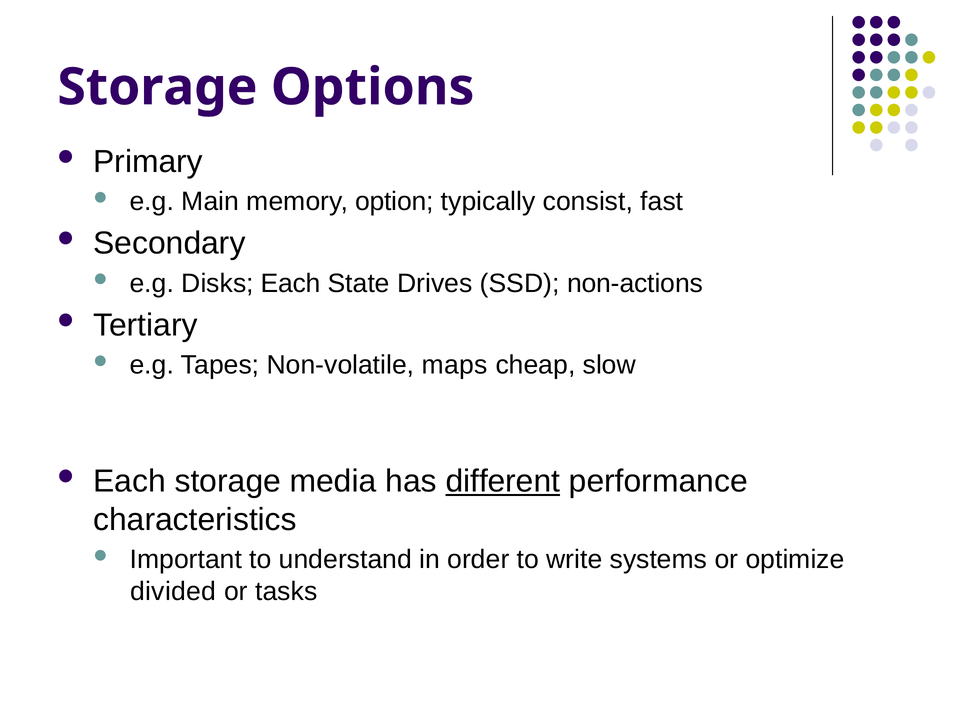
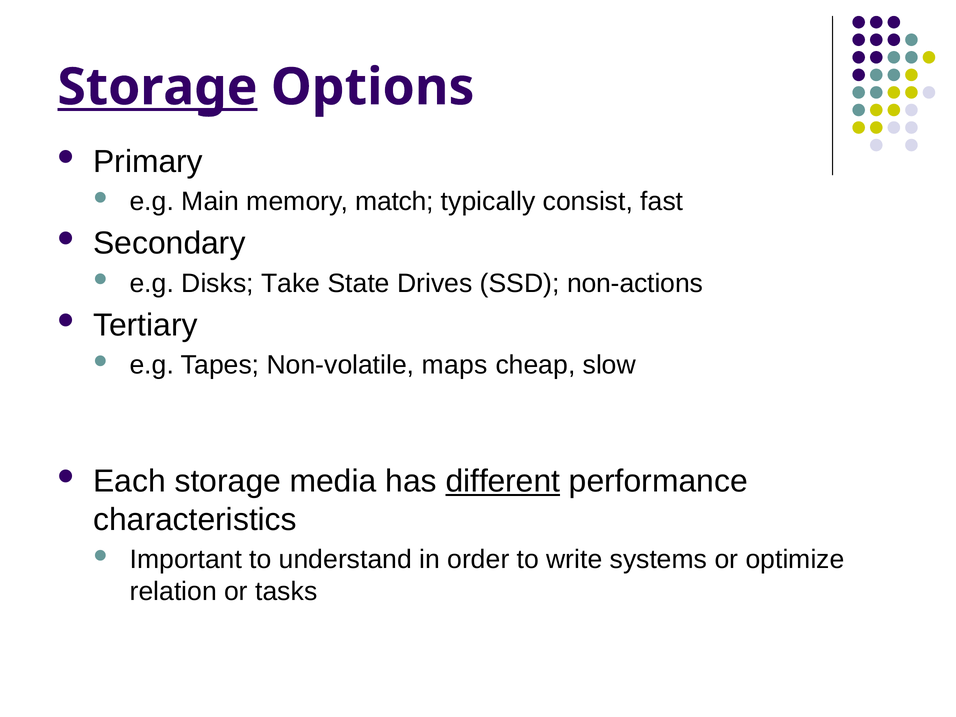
Storage underline: none -> present (157, 87)
option: option -> match (394, 202)
Disks Each: Each -> Take (291, 283)
divided: divided -> relation (173, 591)
